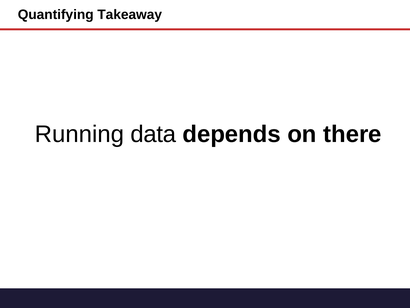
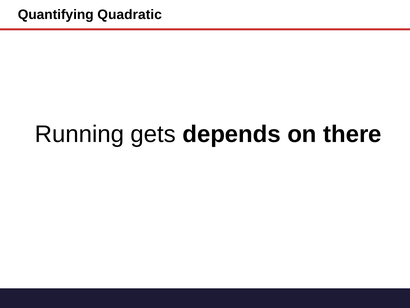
Takeaway: Takeaway -> Quadratic (130, 15)
data: data -> gets (153, 134)
